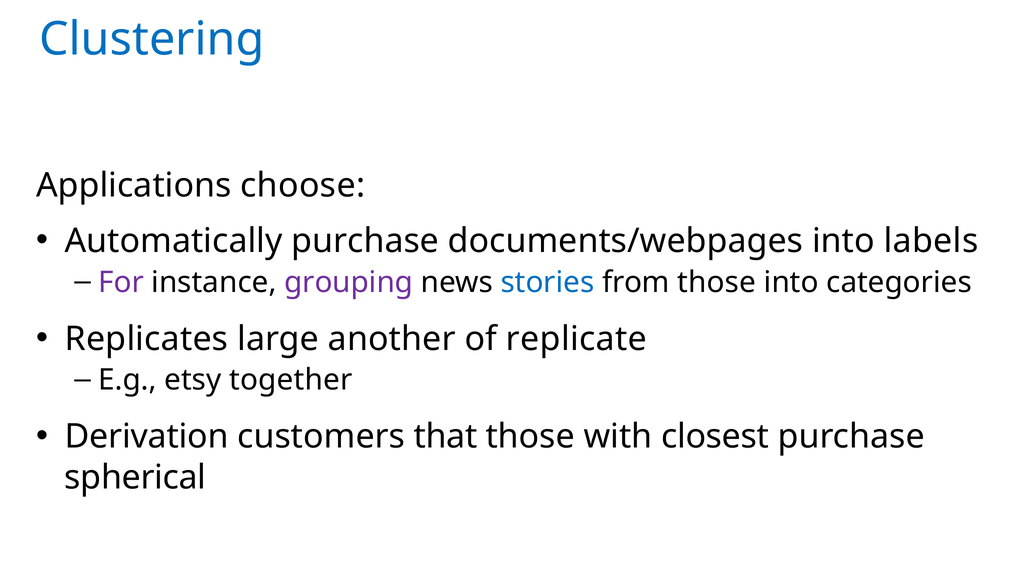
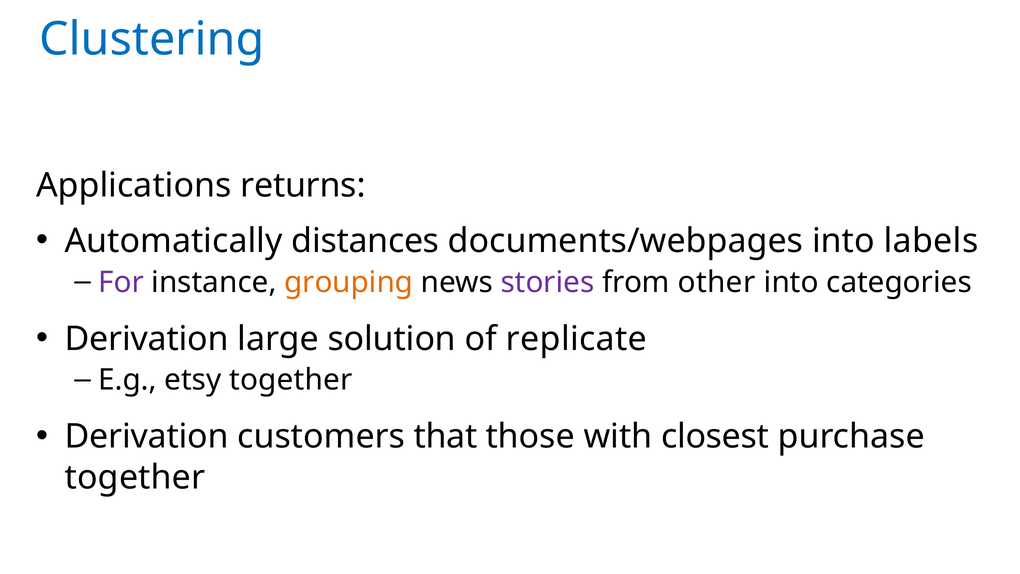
choose: choose -> returns (303, 185)
Automatically purchase: purchase -> distances (365, 241)
grouping colour: purple -> orange (349, 282)
stories colour: blue -> purple (547, 282)
from those: those -> other (717, 282)
Replicates: Replicates -> Derivation (147, 339)
another: another -> solution (392, 339)
spherical: spherical -> together (135, 477)
